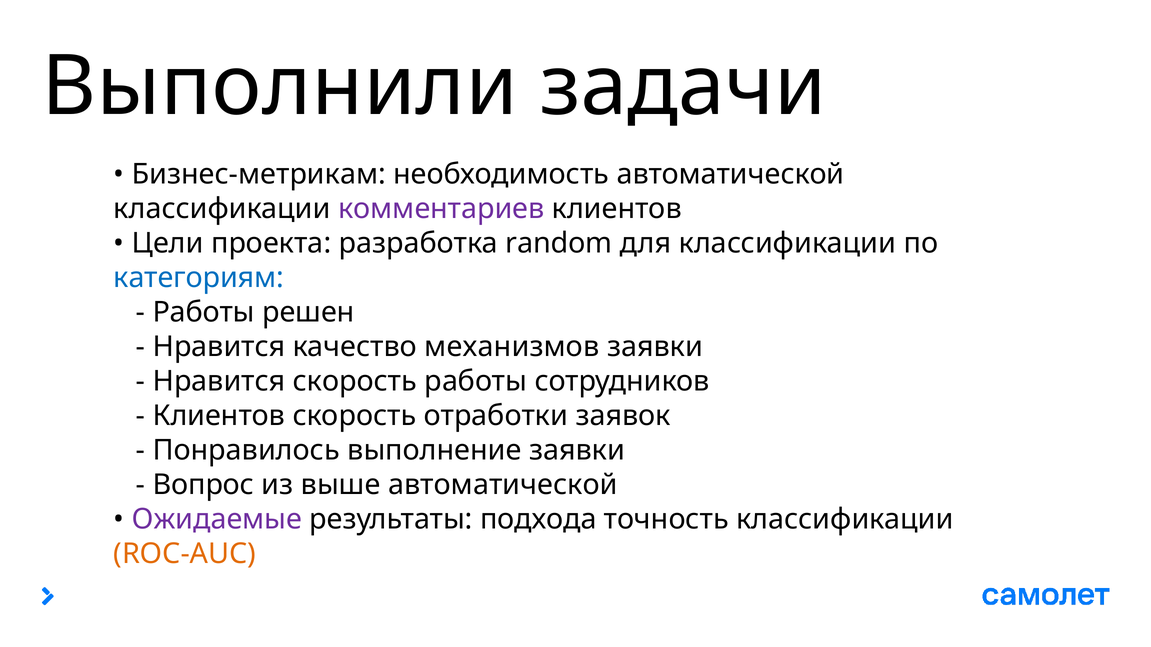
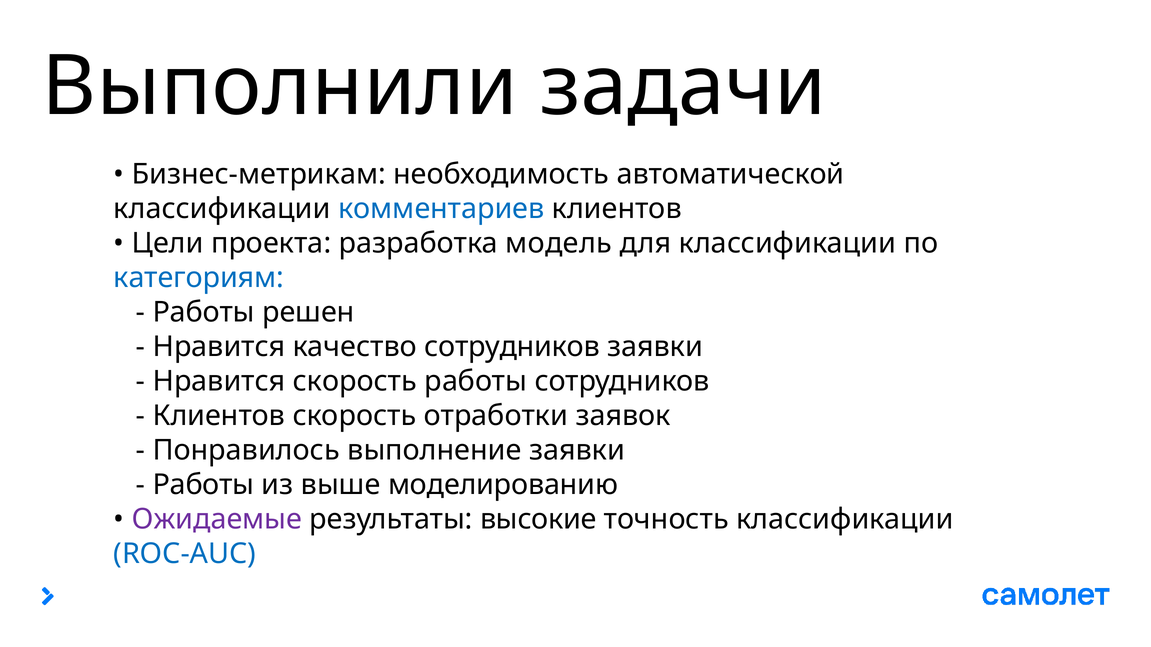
комментариев colour: purple -> blue (441, 209)
random: random -> модель (559, 243)
качество механизмов: механизмов -> сотрудников (512, 347)
Вопрос: Вопрос -> Работы (203, 485)
выше автоматической: автоматической -> моделированию (503, 485)
подхода: подхода -> высокие (538, 520)
ROC-AUC colour: orange -> blue (185, 554)
